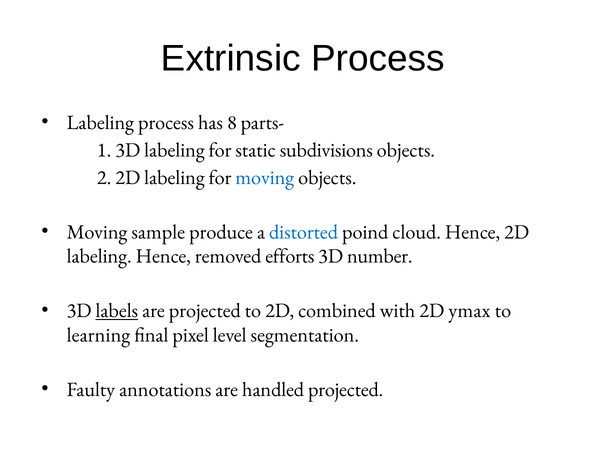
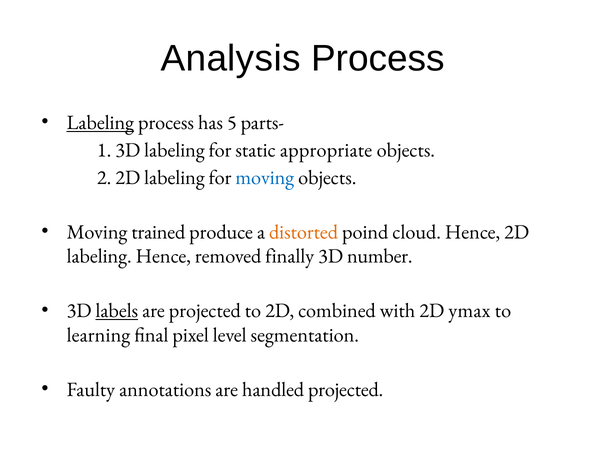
Extrinsic: Extrinsic -> Analysis (231, 59)
Labeling underline: none -> present (100, 123)
8: 8 -> 5 (232, 123)
subdivisions: subdivisions -> appropriate (326, 150)
sample: sample -> trained (158, 232)
distorted colour: blue -> orange (304, 232)
efforts: efforts -> finally (290, 256)
